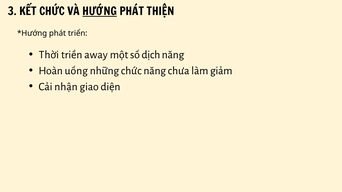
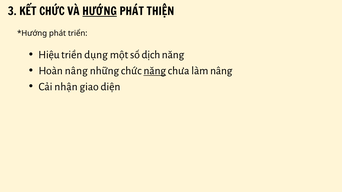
Thời: Thời -> Hiệu (49, 55)
away: away -> dụng (96, 55)
Hoàn uống: uống -> nâng (76, 71)
năng underline: none -> present (155, 71)
làm giảm: giảm -> nâng (221, 71)
